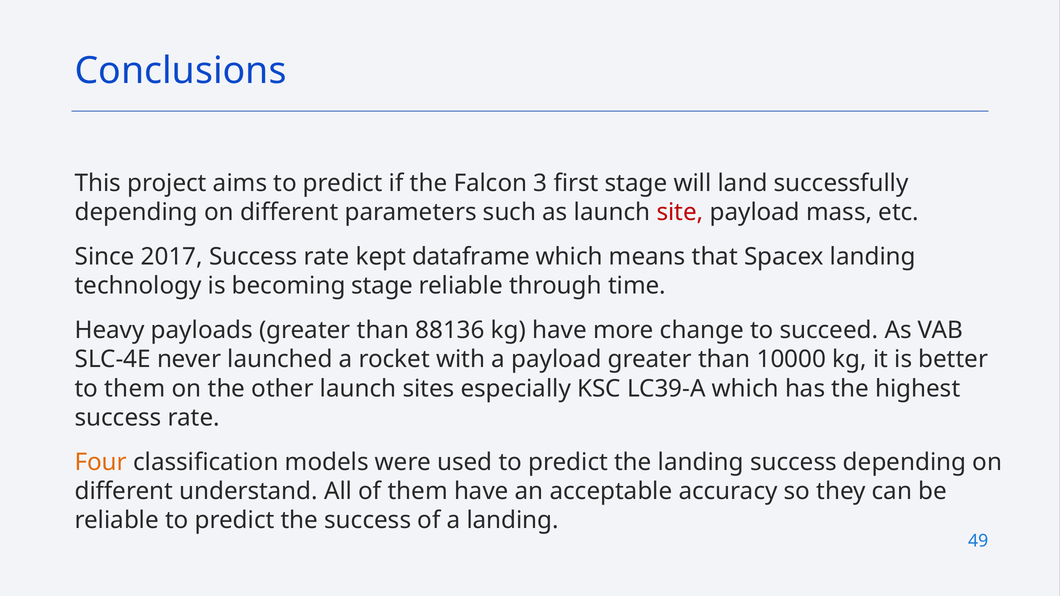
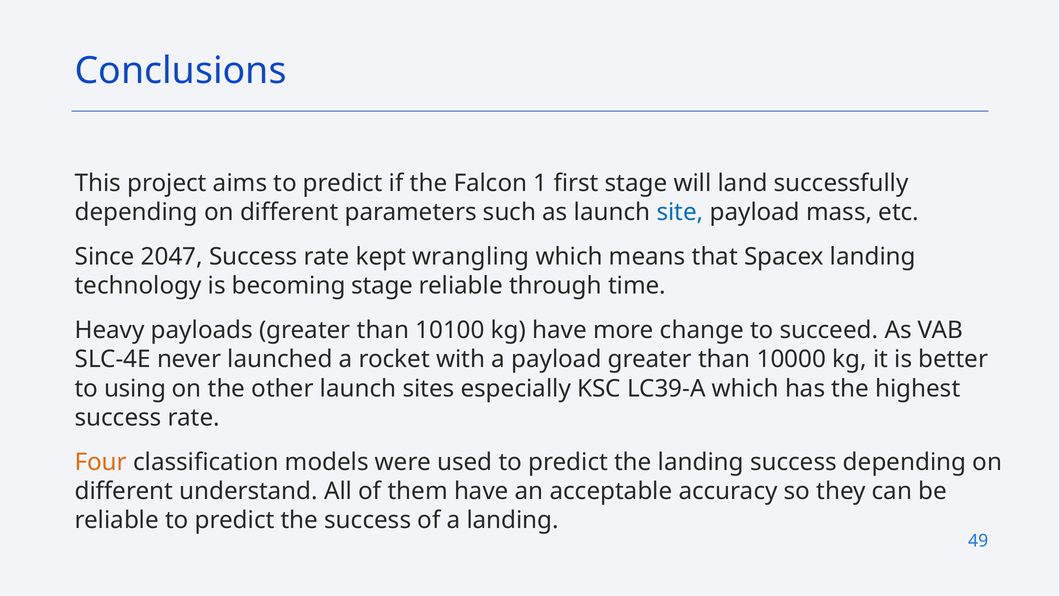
3: 3 -> 1 (540, 183)
site colour: red -> blue (680, 212)
2017: 2017 -> 2047 (172, 257)
dataframe: dataframe -> wrangling (471, 257)
88136: 88136 -> 10100 (450, 331)
to them: them -> using (135, 389)
